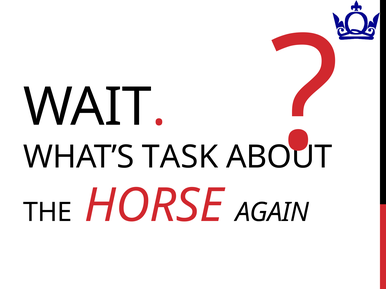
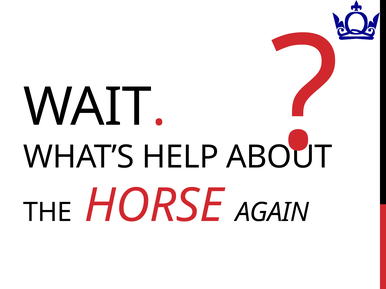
TASK: TASK -> HELP (180, 157)
